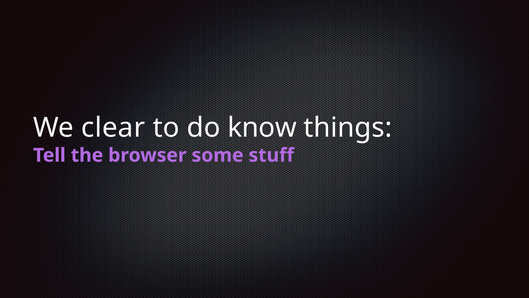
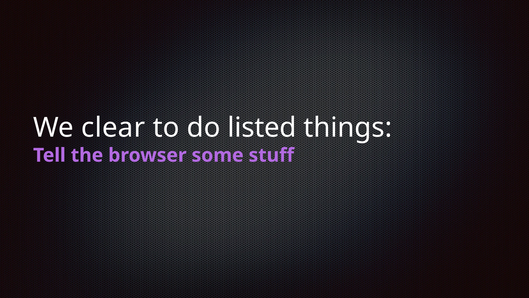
know: know -> listed (262, 128)
